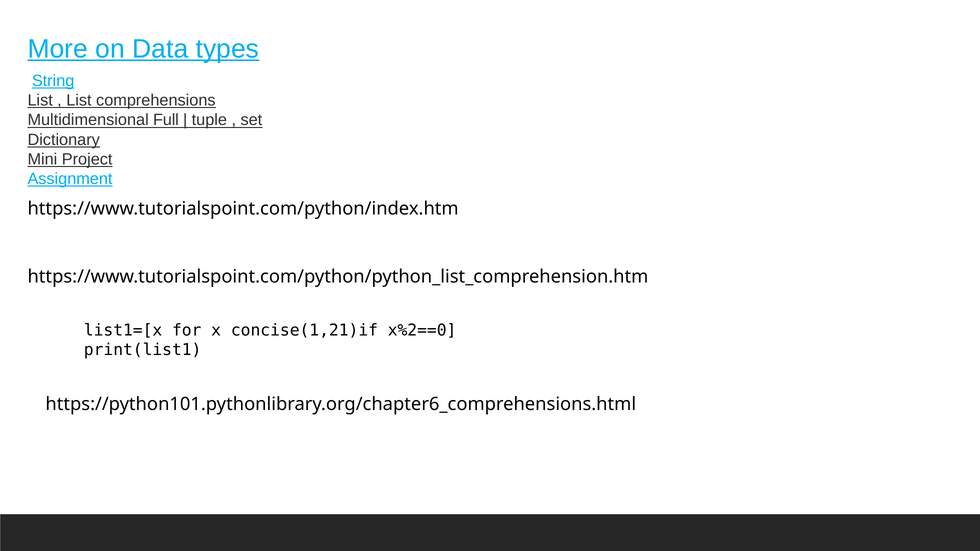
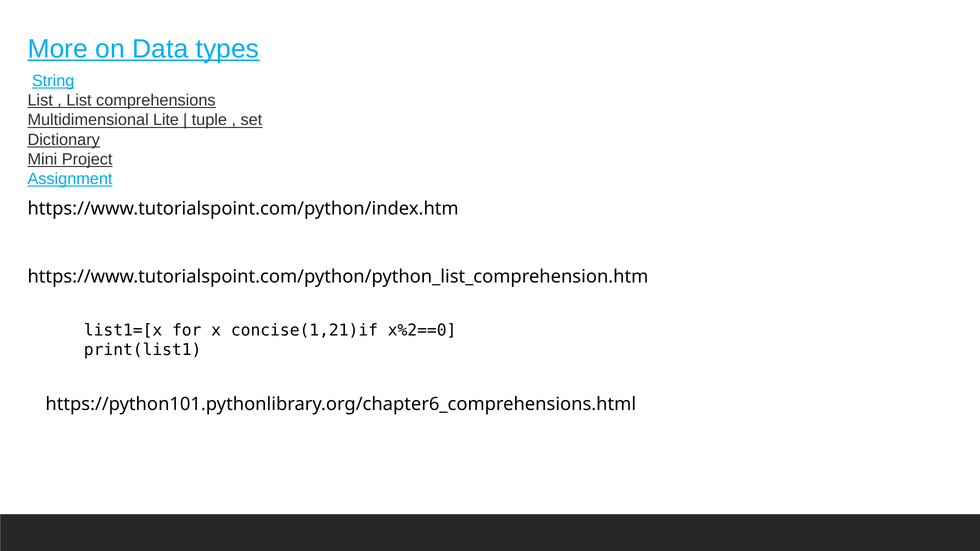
Full: Full -> Lite (166, 120)
